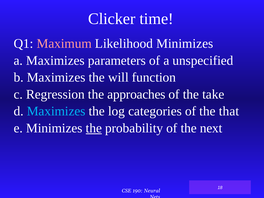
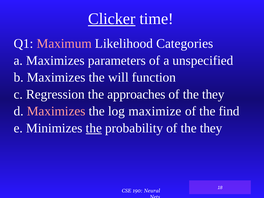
Clicker underline: none -> present (112, 19)
Likelihood Minimizes: Minimizes -> Categories (185, 44)
take: take -> they (213, 94)
Maximizes colour: light blue -> pink (56, 111)
categories: categories -> maximize (155, 111)
that: that -> find (229, 111)
probability of the next: next -> they (211, 128)
